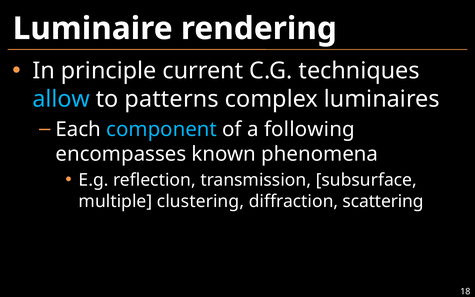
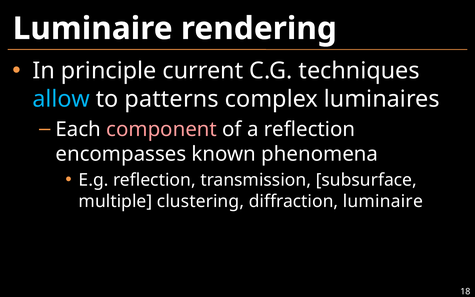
component colour: light blue -> pink (162, 129)
a following: following -> reflection (310, 129)
diffraction scattering: scattering -> luminaire (383, 201)
